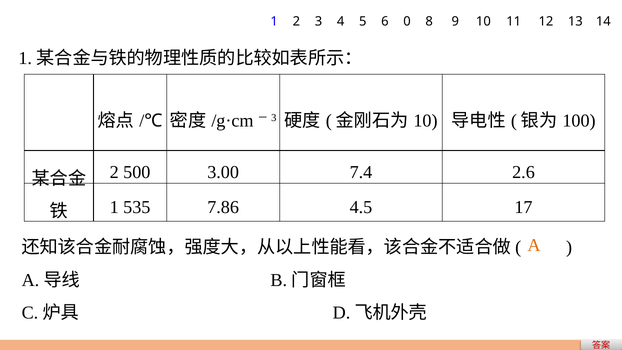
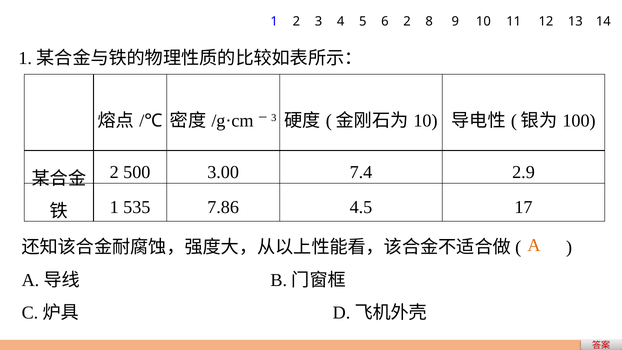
6 0: 0 -> 2 (407, 22)
2.6: 2.6 -> 2.9 (524, 172)
